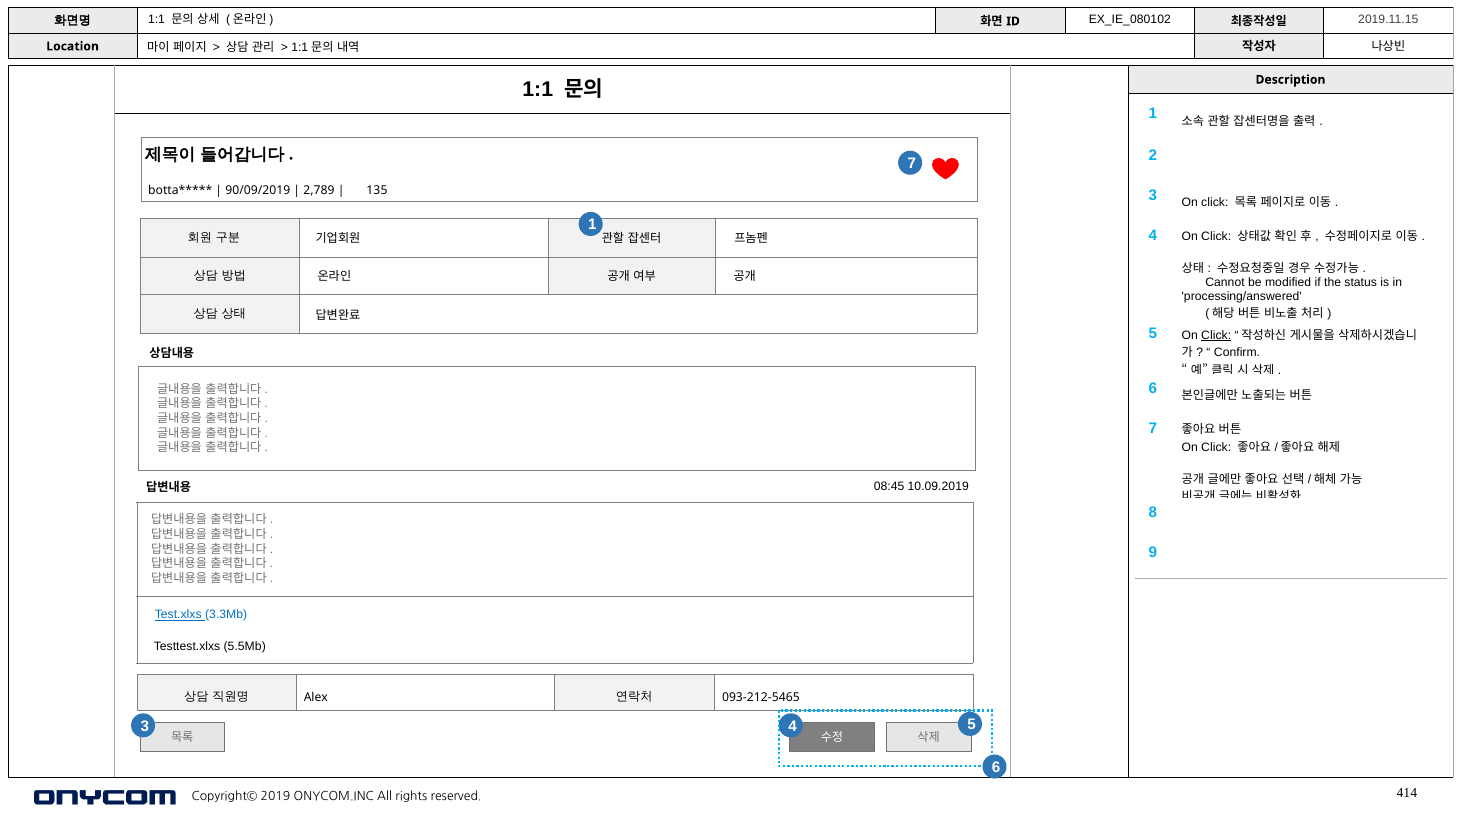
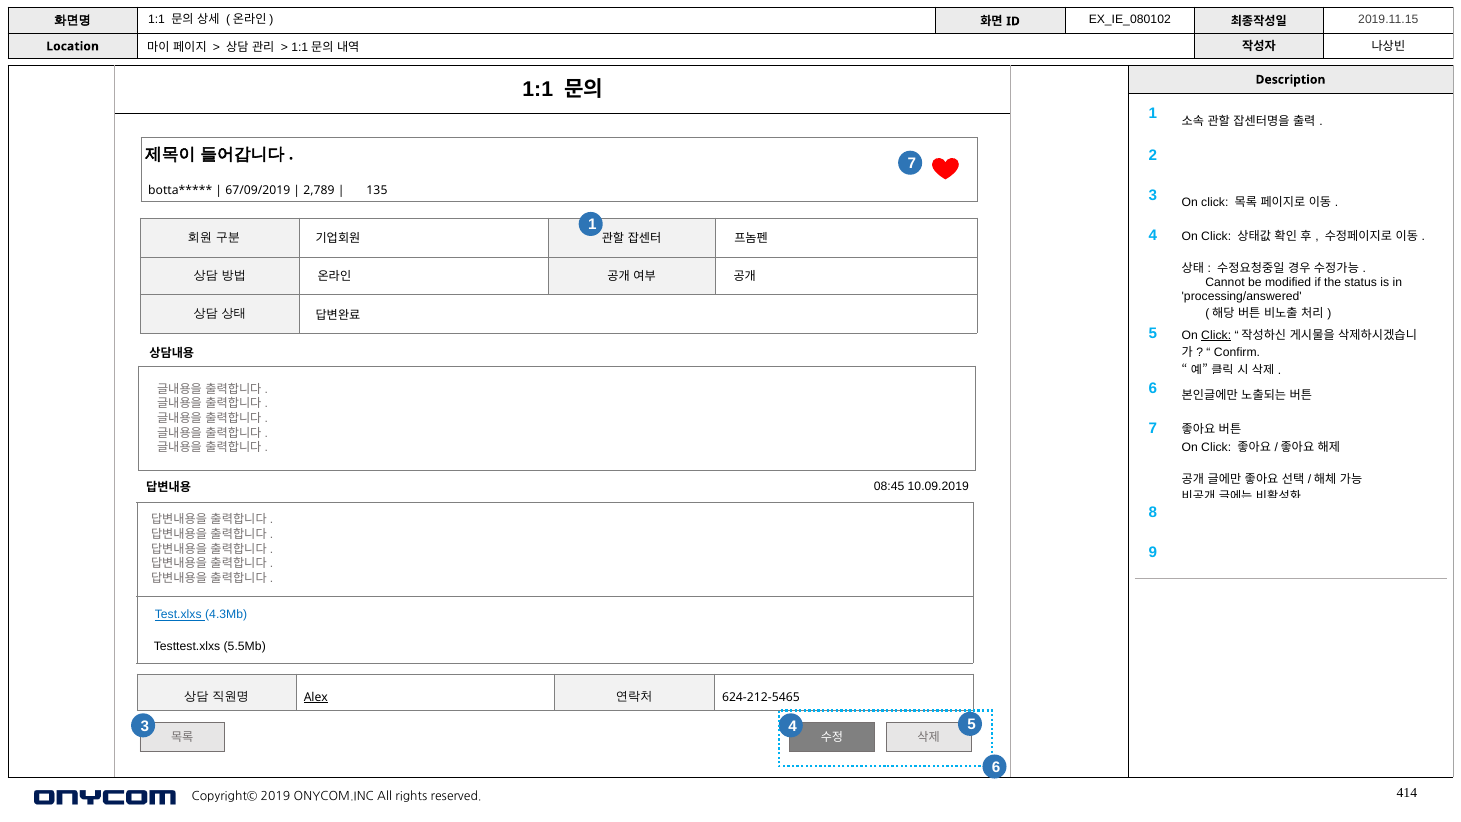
90/09/2019: 90/09/2019 -> 67/09/2019 (258, 190)
3.3Mb: 3.3Mb -> 4.3Mb (226, 615)
Alex underline: none -> present (316, 697)
093-212-5465: 093-212-5465 -> 624-212-5465 (761, 697)
